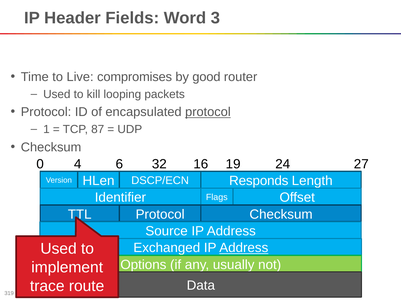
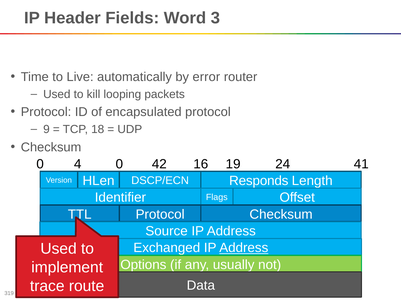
compromises: compromises -> automatically (135, 77)
good: good -> error (206, 77)
protocol underline: present -> none (208, 112)
1: 1 -> 9 (46, 130)
87: 87 -> 18 (98, 130)
0 6: 6 -> 0 (119, 164)
32: 32 -> 42 (159, 164)
27: 27 -> 41 (361, 164)
